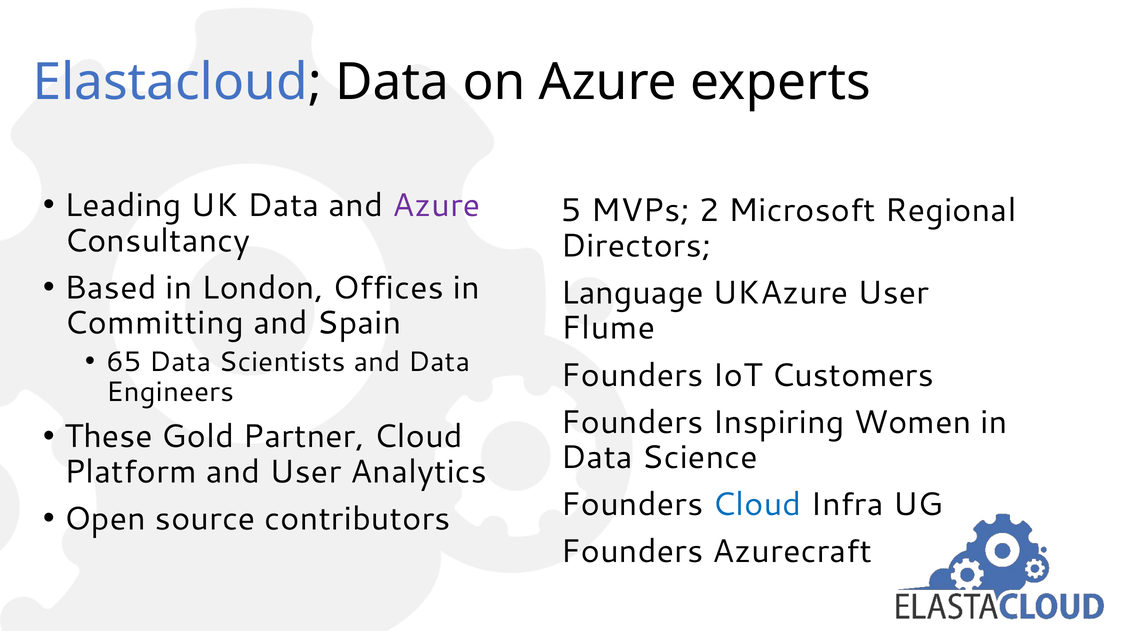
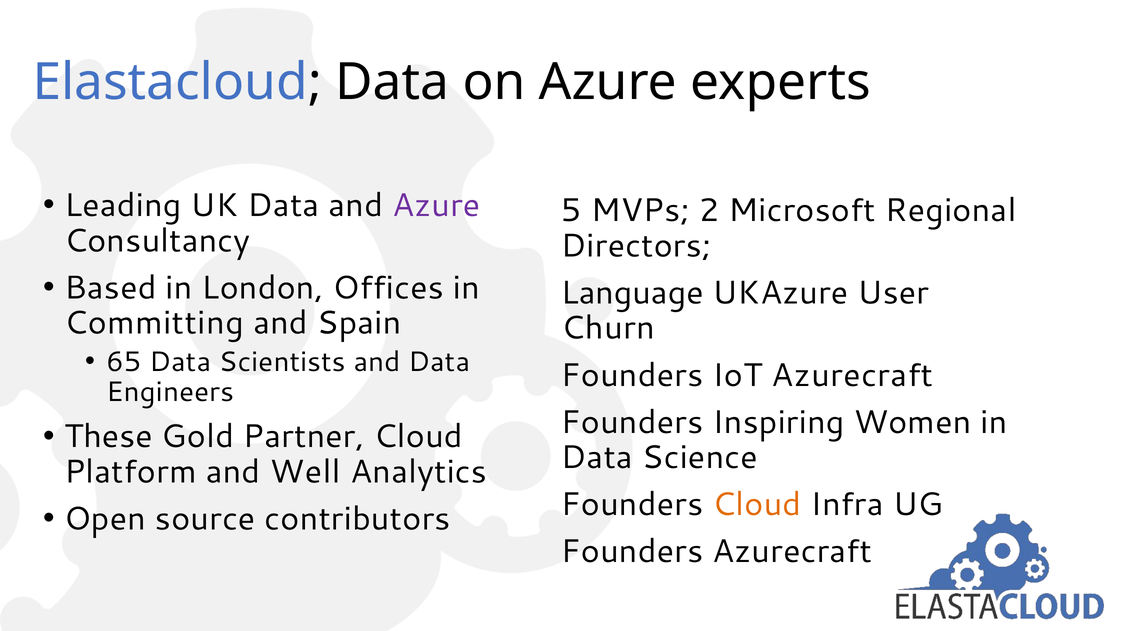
Flume: Flume -> Churn (608, 329)
IoT Customers: Customers -> Azurecraft (852, 376)
and User: User -> Well (305, 472)
Cloud colour: blue -> orange (757, 505)
